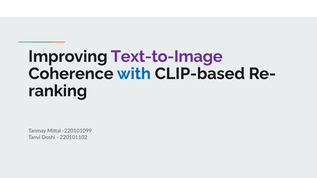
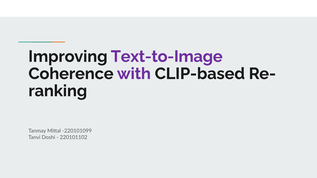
with colour: blue -> purple (134, 74)
